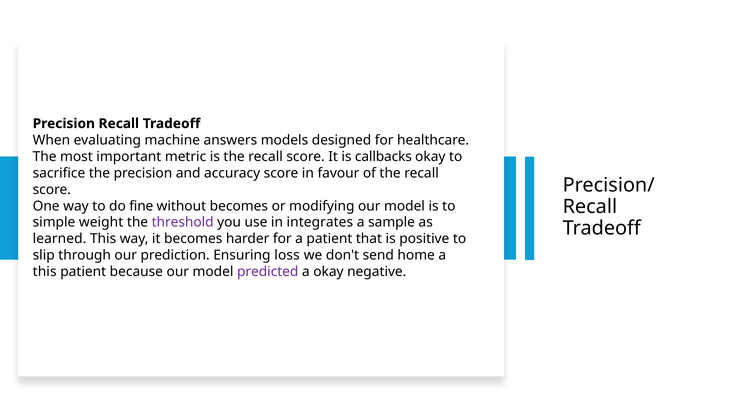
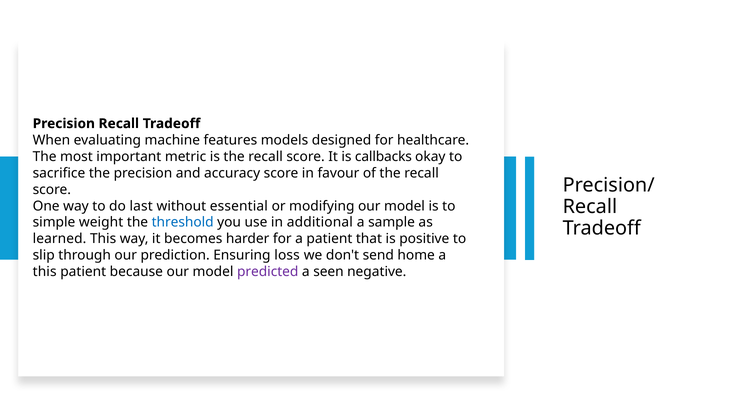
answers: answers -> features (230, 140)
fine: fine -> last (141, 206)
without becomes: becomes -> essential (239, 206)
threshold colour: purple -> blue (183, 223)
integrates: integrates -> additional (320, 223)
a okay: okay -> seen (328, 272)
